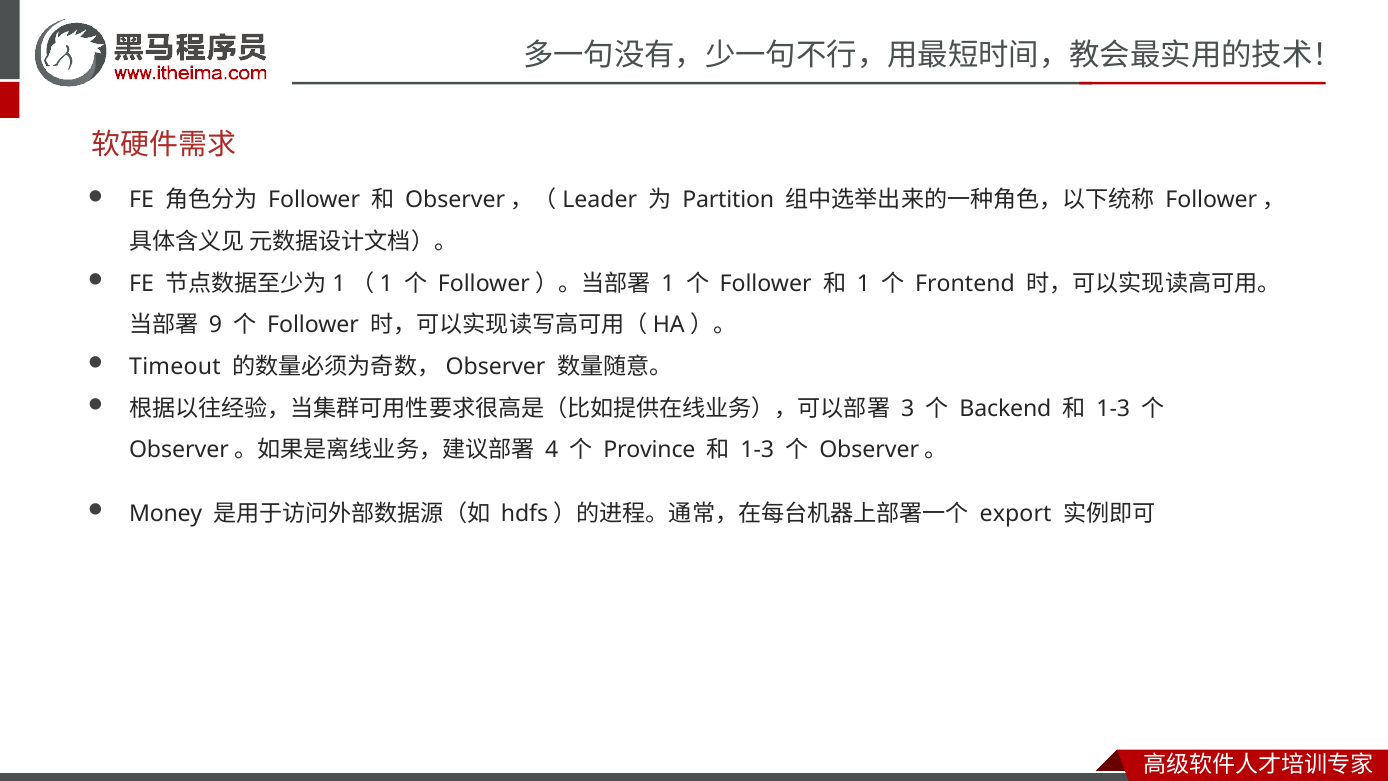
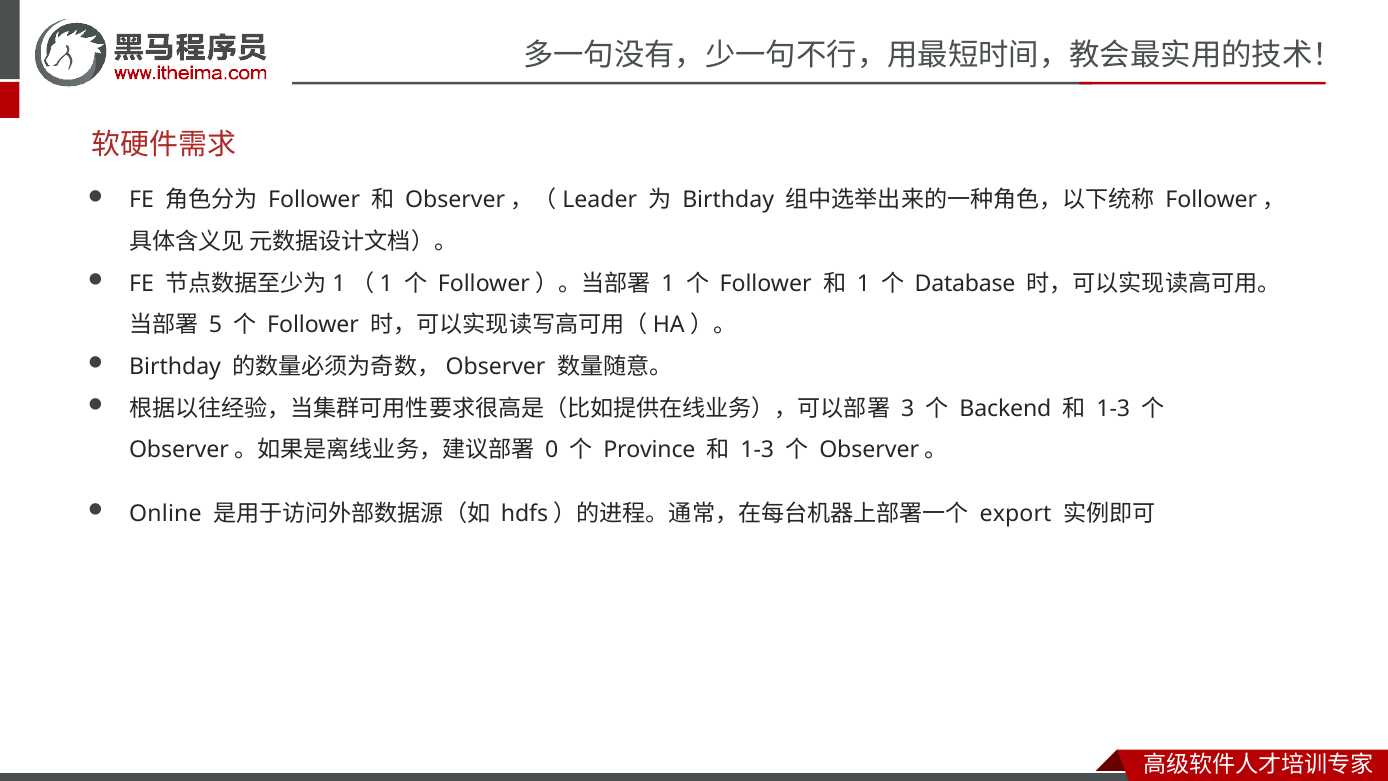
Partition: Partition -> Birthday (728, 200)
Frontend: Frontend -> Database (965, 283)
9: 9 -> 5 (216, 325)
Timeout: Timeout -> Birthday (175, 367)
4: 4 -> 0 (552, 450)
Money: Money -> Online (165, 514)
